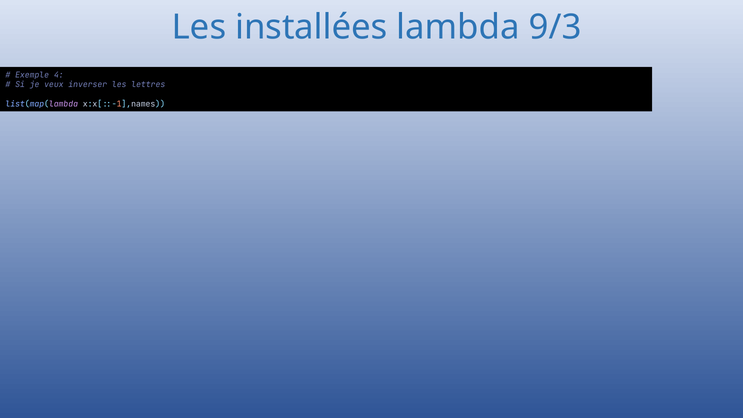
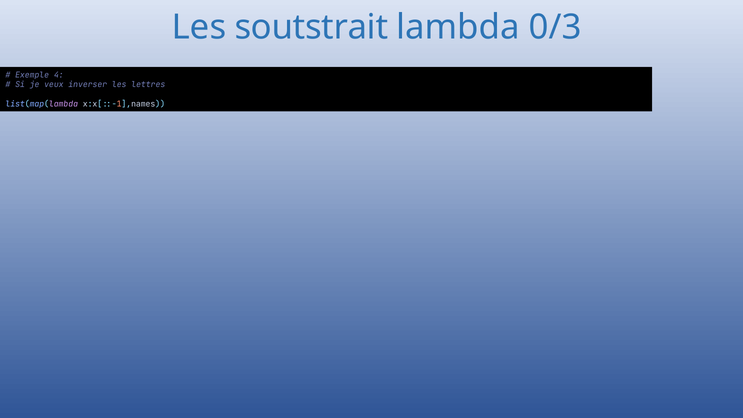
installées: installées -> soutstrait (311, 27)
9/3: 9/3 -> 0/3 (555, 27)
